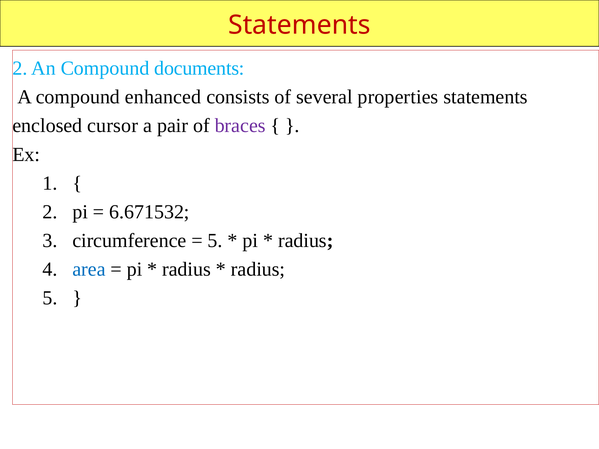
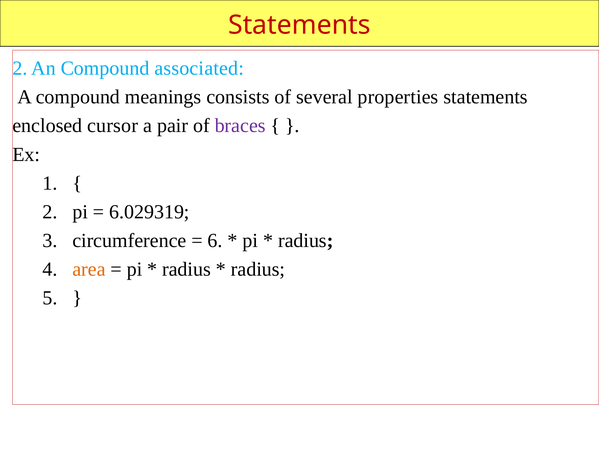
documents: documents -> associated (199, 68)
enhanced: enhanced -> meanings (163, 97)
6.671532: 6.671532 -> 6.029319 (149, 212)
5: 5 -> 6 (215, 241)
area colour: blue -> orange (89, 269)
